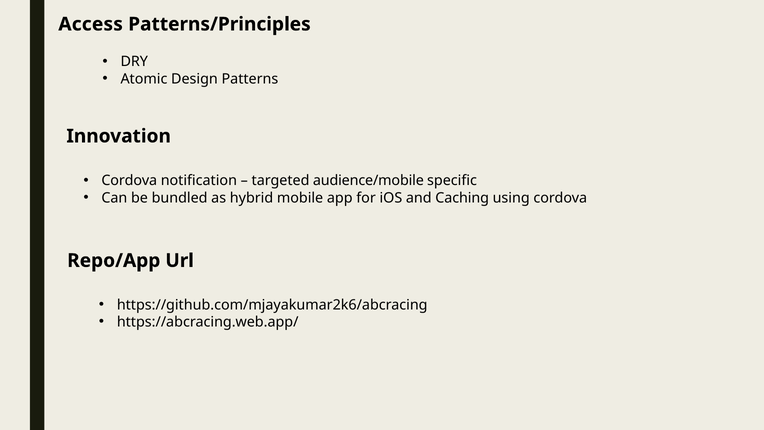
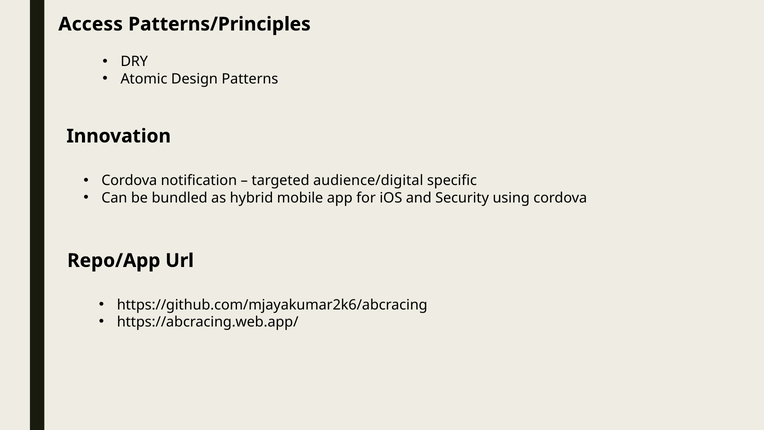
audience/mobile: audience/mobile -> audience/digital (368, 181)
Caching: Caching -> Security (462, 198)
